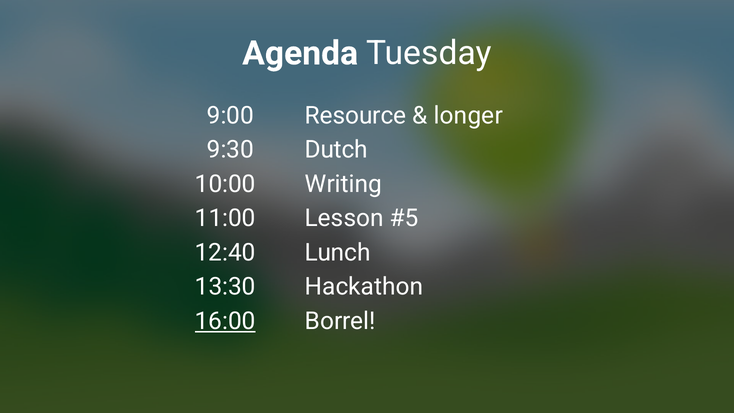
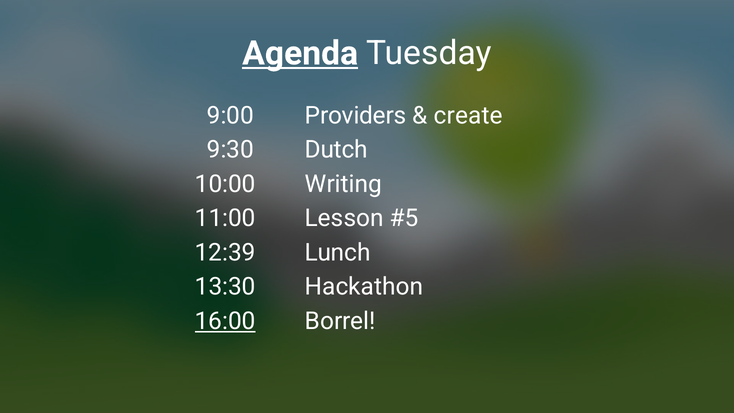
Agenda underline: none -> present (300, 53)
Resource: Resource -> Providers (356, 115)
longer: longer -> create (468, 115)
12:40: 12:40 -> 12:39 (225, 253)
